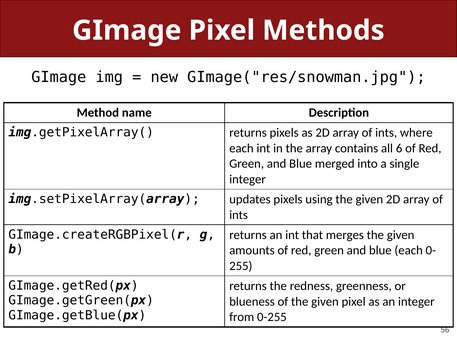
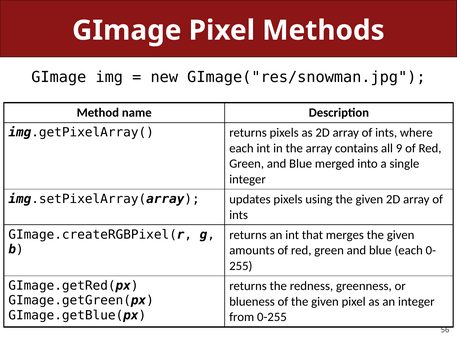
6: 6 -> 9 (399, 149)
